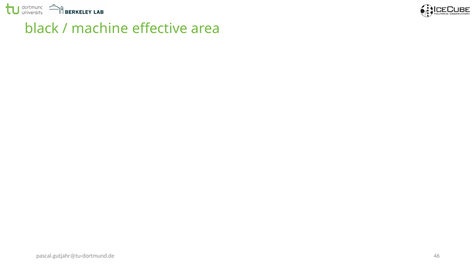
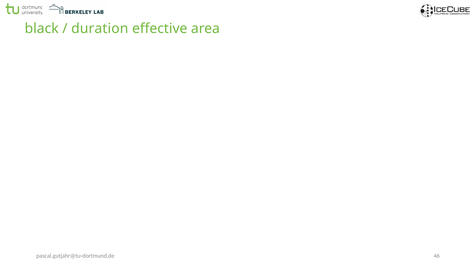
machine: machine -> duration (100, 29)
